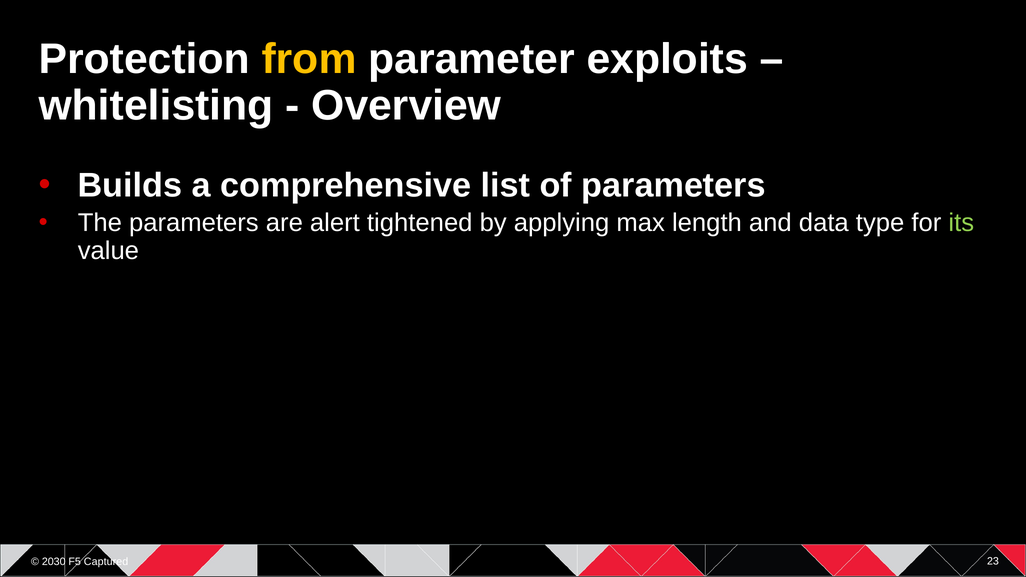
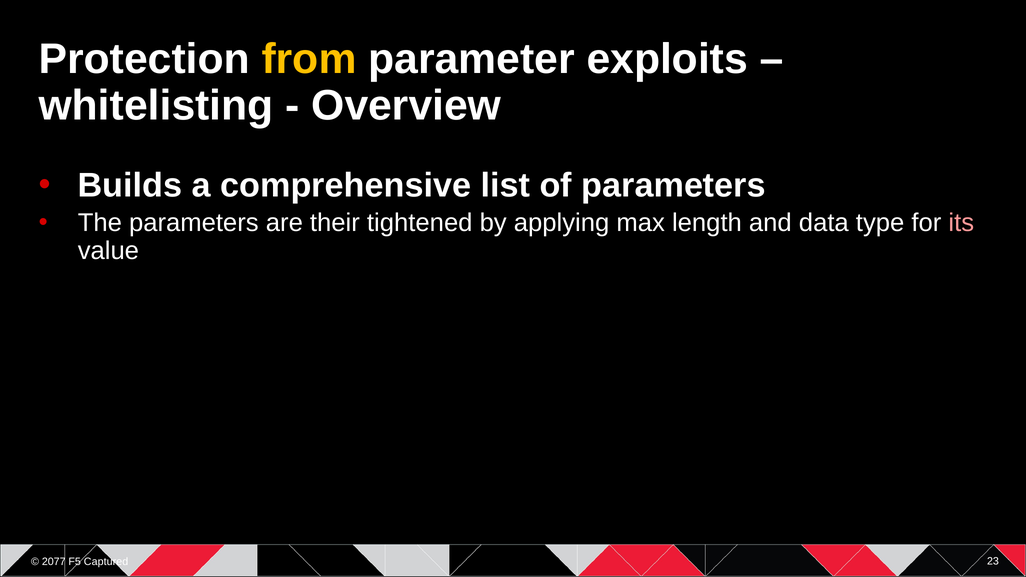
alert: alert -> their (335, 223)
its colour: light green -> pink (961, 223)
2030: 2030 -> 2077 (54, 562)
